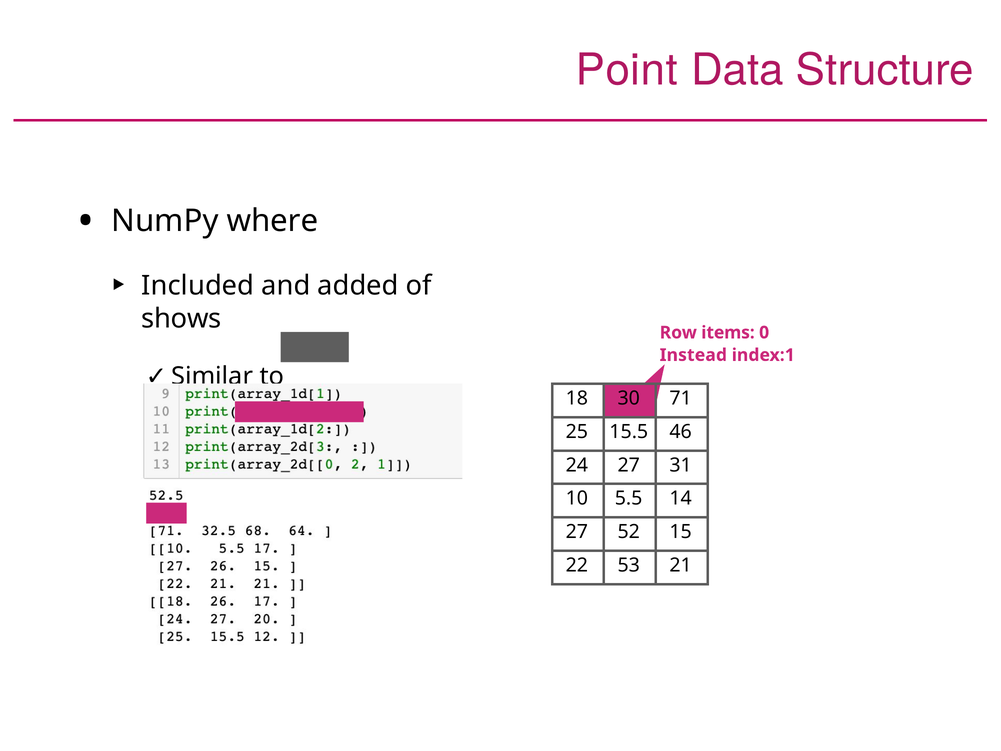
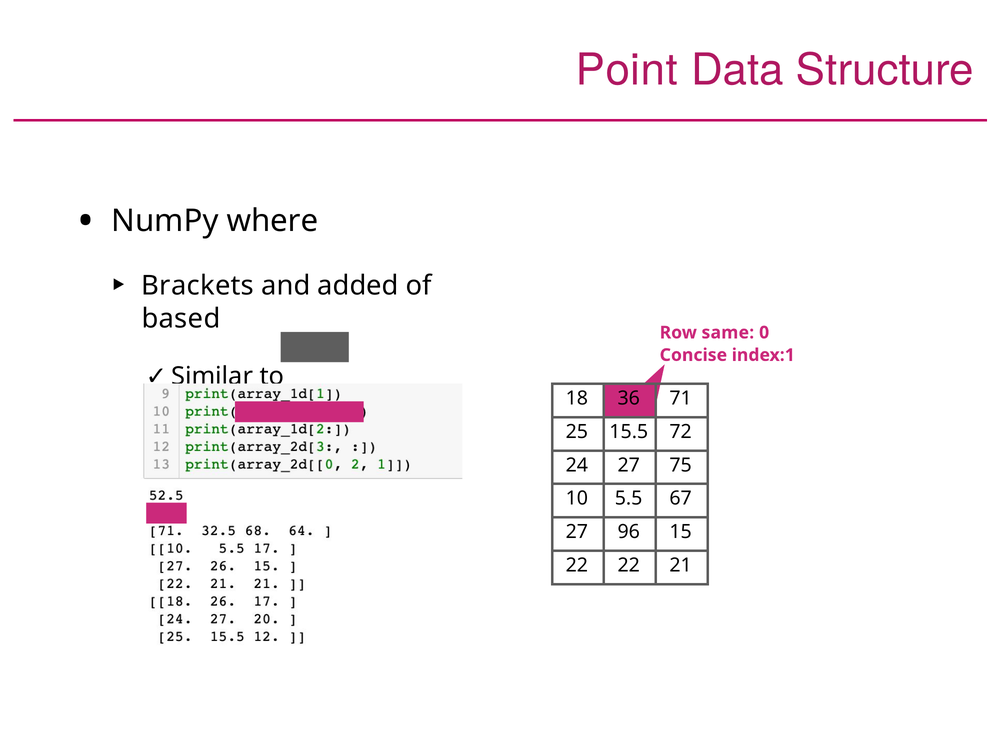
Included: Included -> Brackets (198, 286)
shows: shows -> based (181, 319)
items: items -> same (728, 332)
Instead: Instead -> Concise (693, 355)
30: 30 -> 36 (629, 398)
46: 46 -> 72 (681, 432)
31: 31 -> 75 (681, 465)
14: 14 -> 67 (681, 498)
52: 52 -> 96 (629, 532)
22 53: 53 -> 22 (629, 565)
